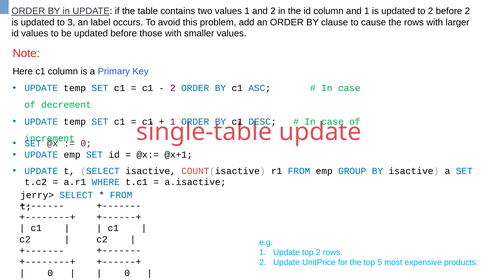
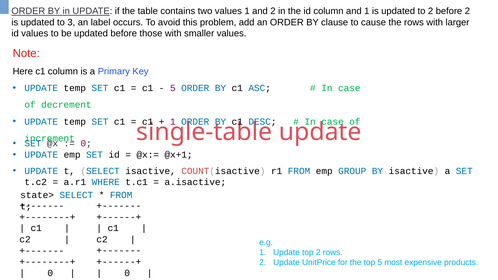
2: 2 -> 5 (173, 88)
jerry>: jerry> -> state> (37, 195)
